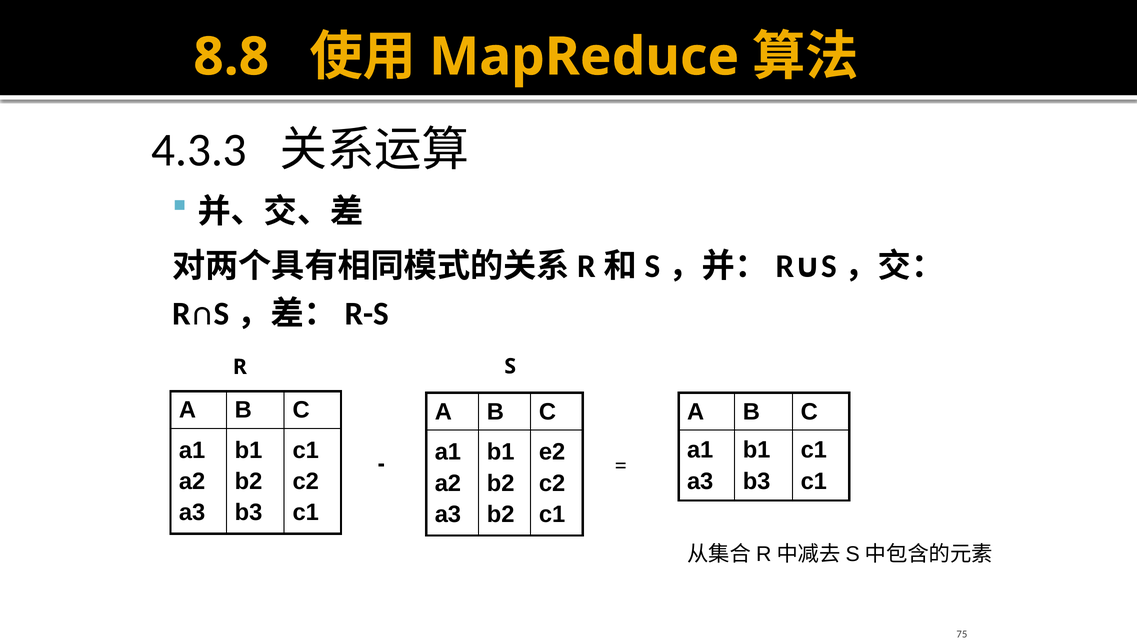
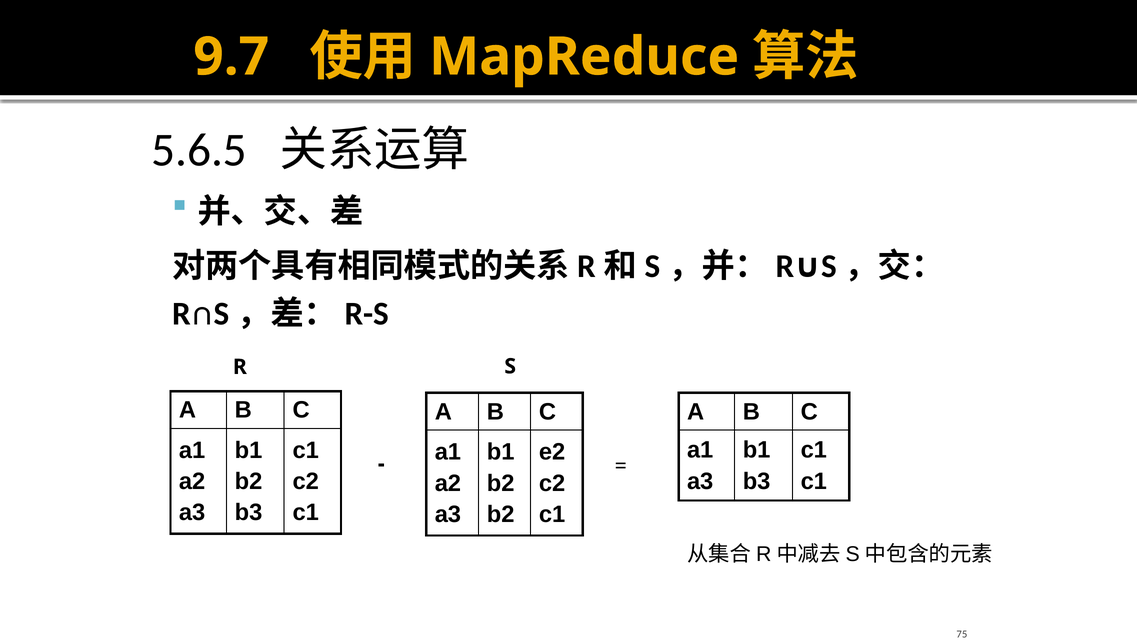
8.8: 8.8 -> 9.7 (231, 57)
4.3.3: 4.3.3 -> 5.6.5 (199, 150)
